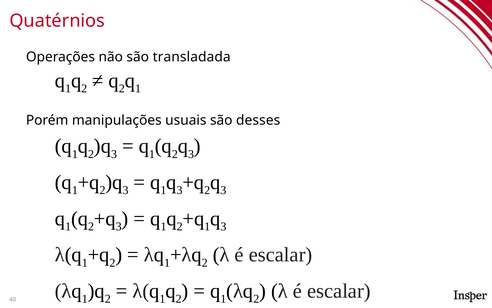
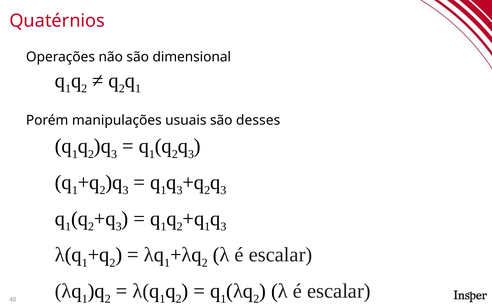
transladada: transladada -> dimensional (192, 57)
